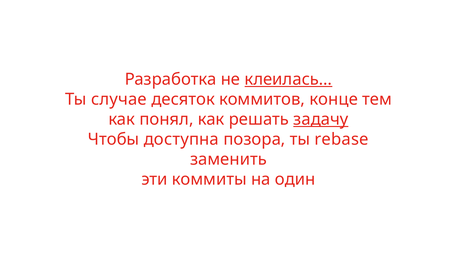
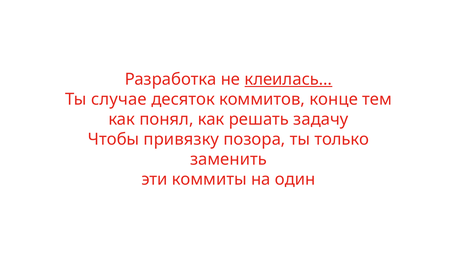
задачу underline: present -> none (321, 119)
доступна: доступна -> привязку (181, 139)
rebase: rebase -> только (342, 139)
